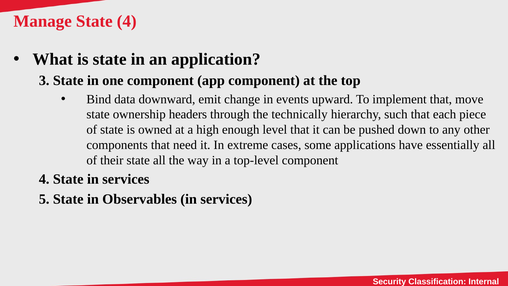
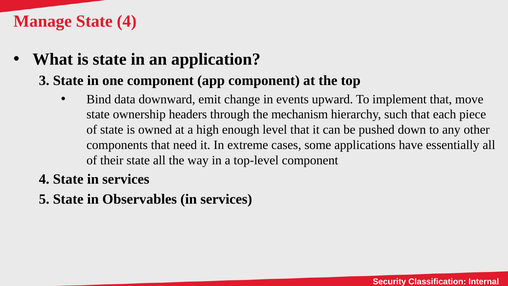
technically: technically -> mechanism (300, 114)
